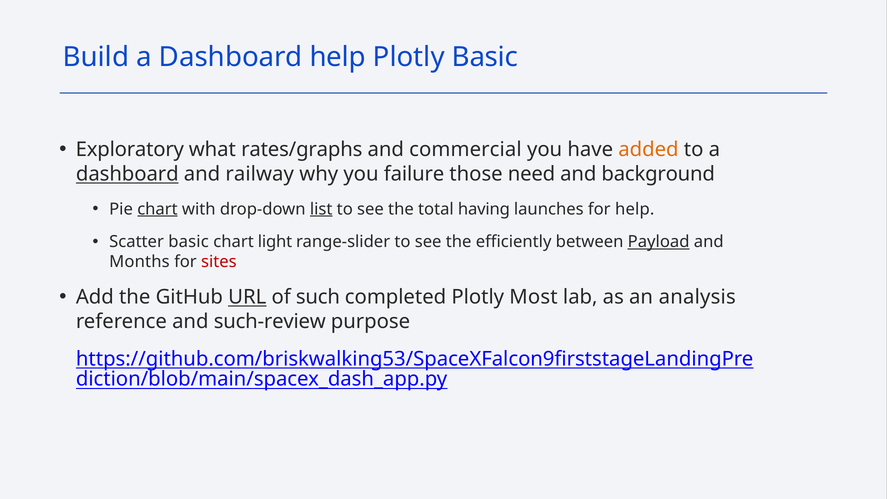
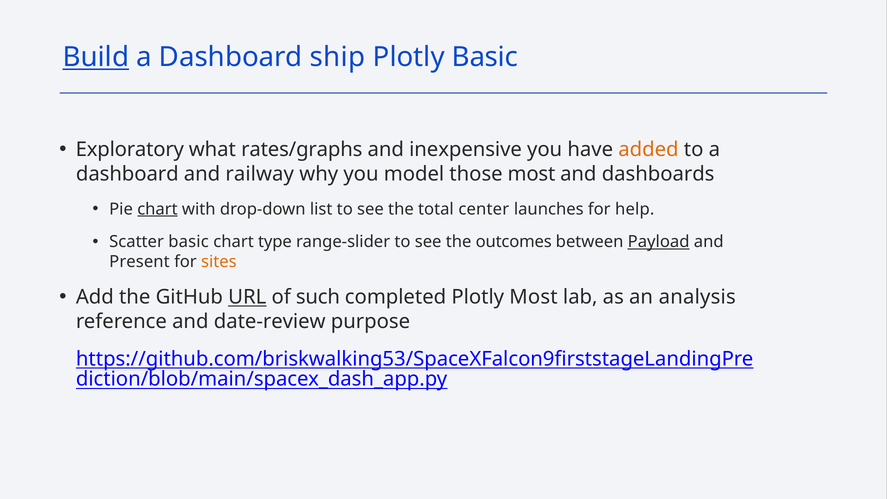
Build underline: none -> present (96, 57)
Dashboard help: help -> ship (337, 57)
commercial: commercial -> inexpensive (466, 150)
dashboard underline: present -> none (127, 174)
failure: failure -> model (414, 174)
those need: need -> most (531, 174)
background: background -> dashboards (658, 174)
list underline: present -> none (321, 209)
having: having -> center (484, 209)
light: light -> type (275, 242)
efficiently: efficiently -> outcomes (514, 242)
Months: Months -> Present (139, 262)
sites colour: red -> orange (219, 262)
such-review: such-review -> date-review (270, 322)
